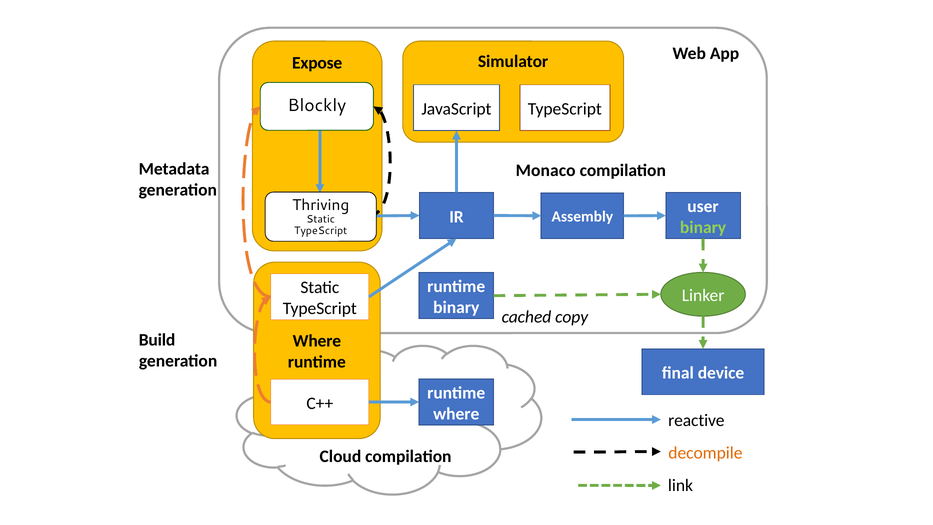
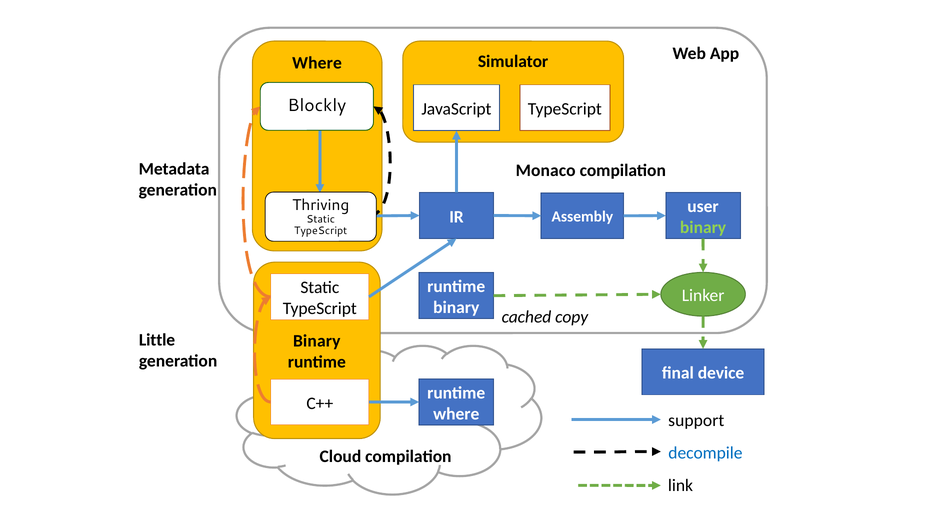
Expose: Expose -> Where (317, 63)
Build: Build -> Little (157, 340)
Where: Where -> Binary (317, 341)
reactive: reactive -> support (696, 420)
decompile colour: orange -> blue (705, 453)
